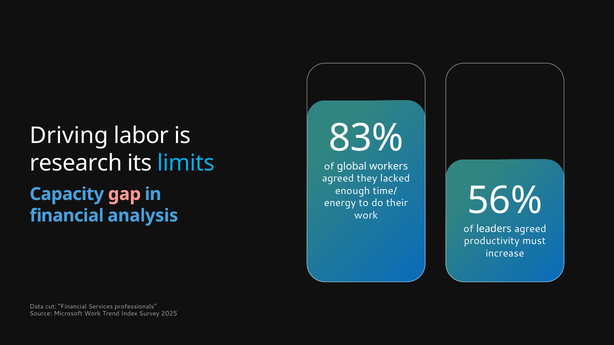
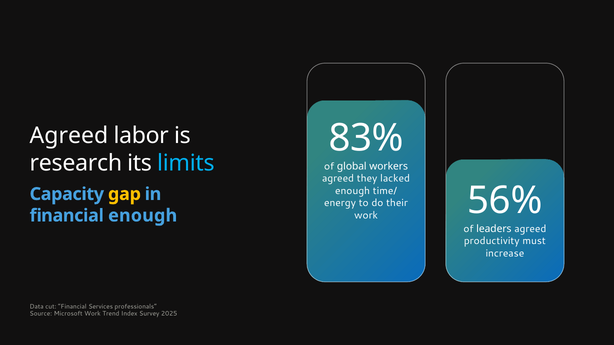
Driving: Driving -> Agreed (69, 136)
gap colour: pink -> yellow (124, 194)
financial analysis: analysis -> enough (143, 216)
